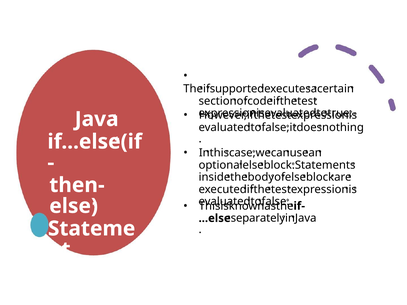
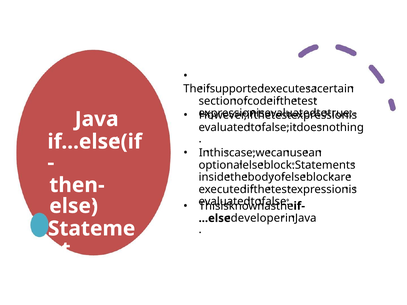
separately: separately -> developer (258, 218)
